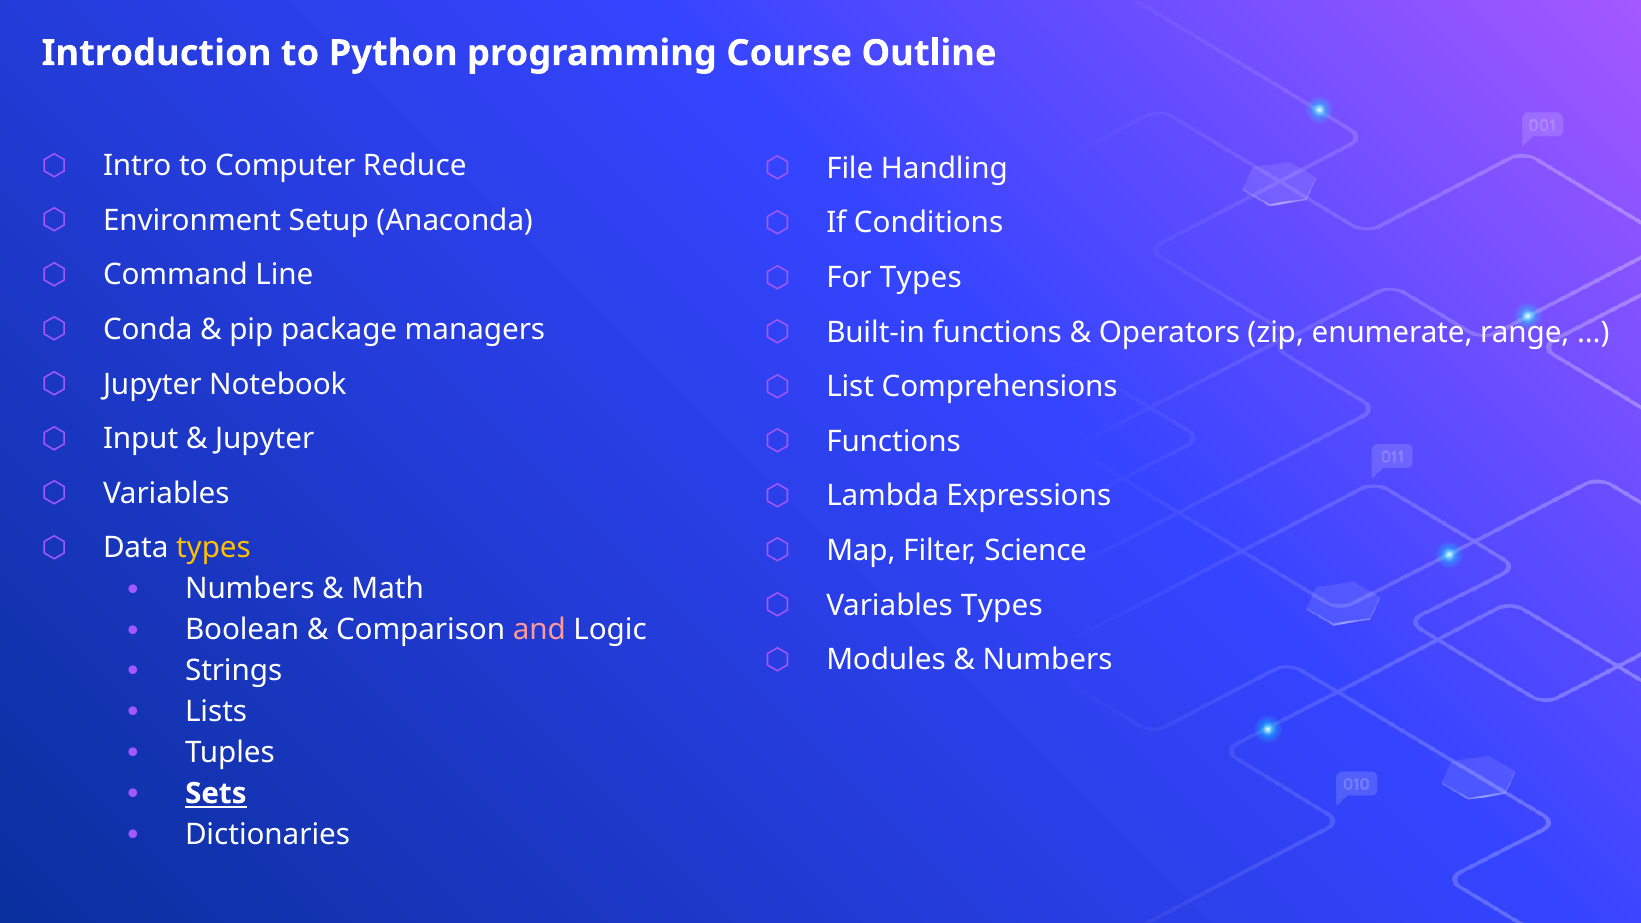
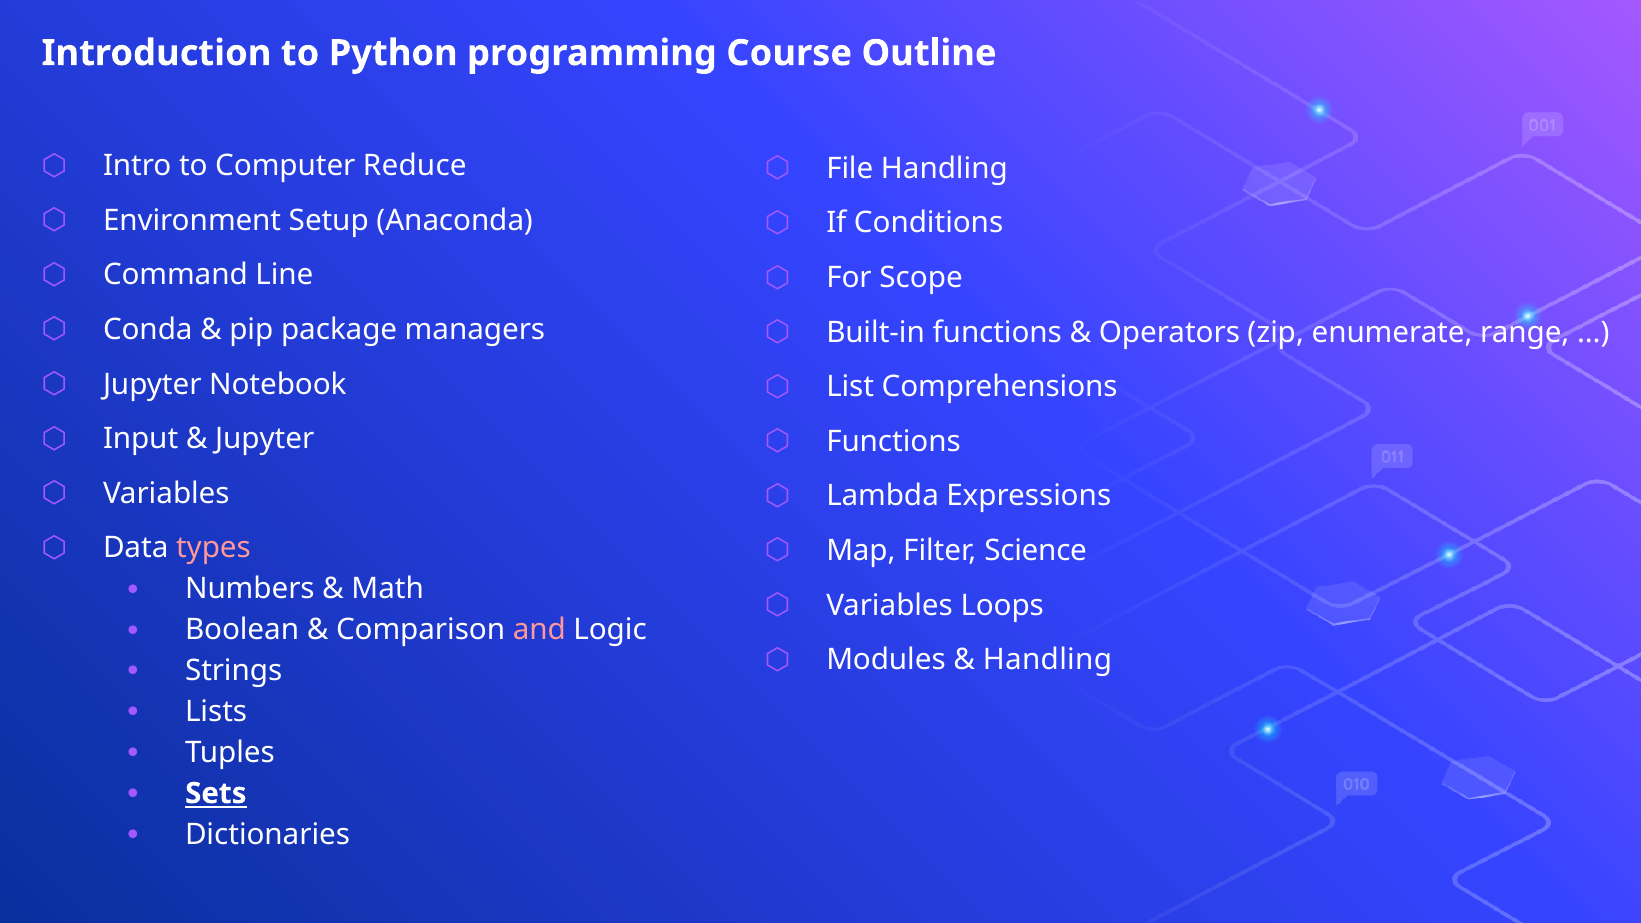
For Types: Types -> Scope (921, 278)
types colour: yellow -> pink (213, 548)
Variables Types: Types -> Loops (1002, 605)
Numbers: Numbers -> Handling (1047, 660)
